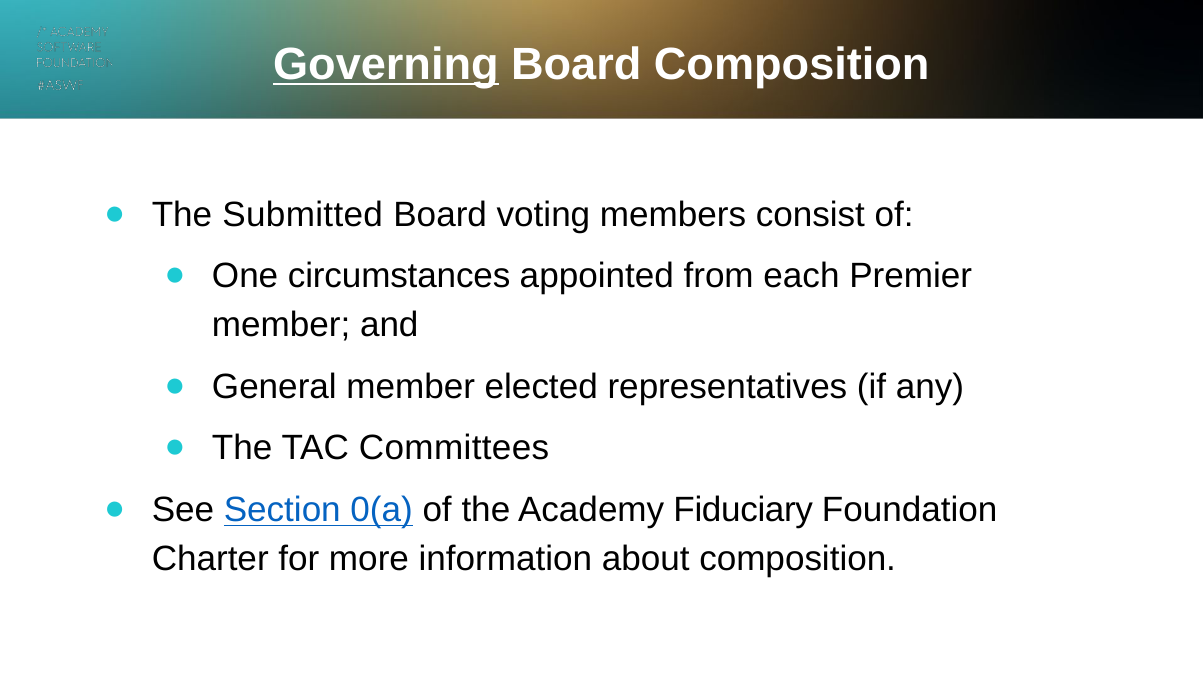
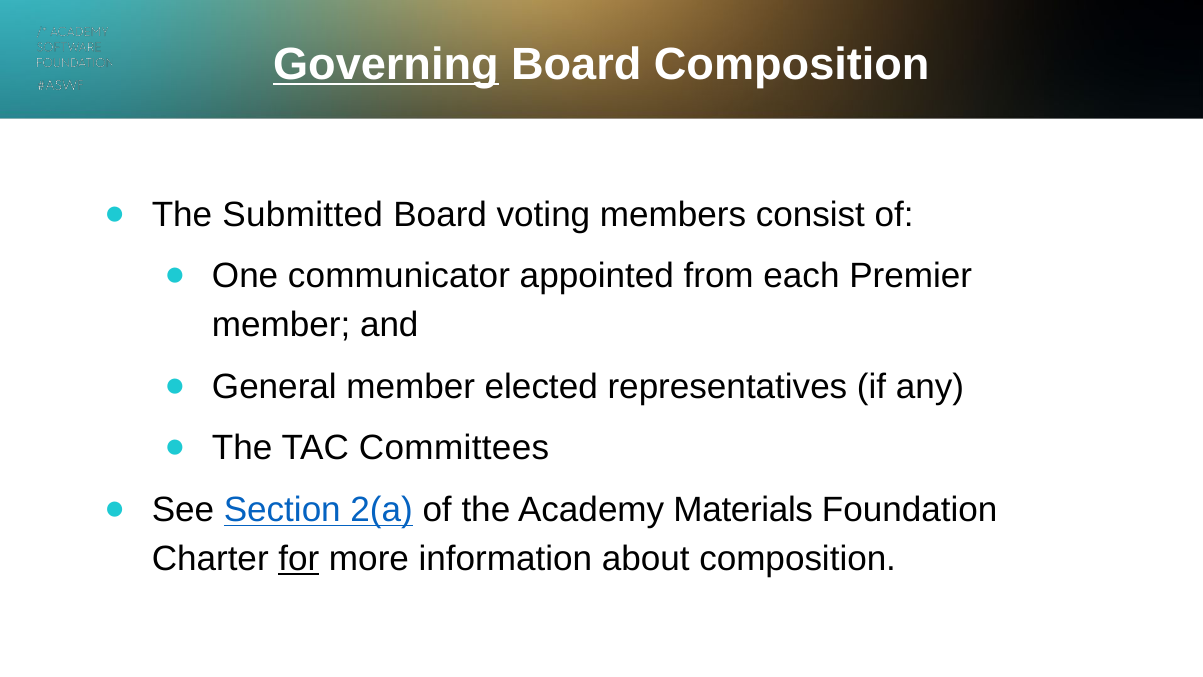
circumstances: circumstances -> communicator (399, 276)
0(a: 0(a -> 2(a (382, 510)
Fiduciary: Fiduciary -> Materials (743, 510)
for underline: none -> present (299, 558)
